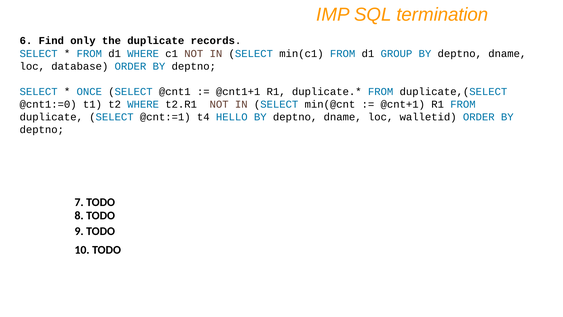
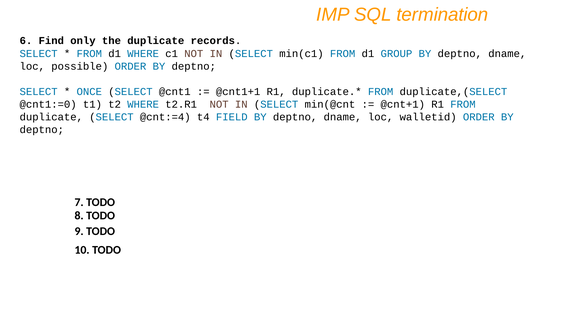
database: database -> possible (80, 66)
@cnt:=1: @cnt:=1 -> @cnt:=4 (165, 117)
HELLO: HELLO -> FIELD (232, 117)
